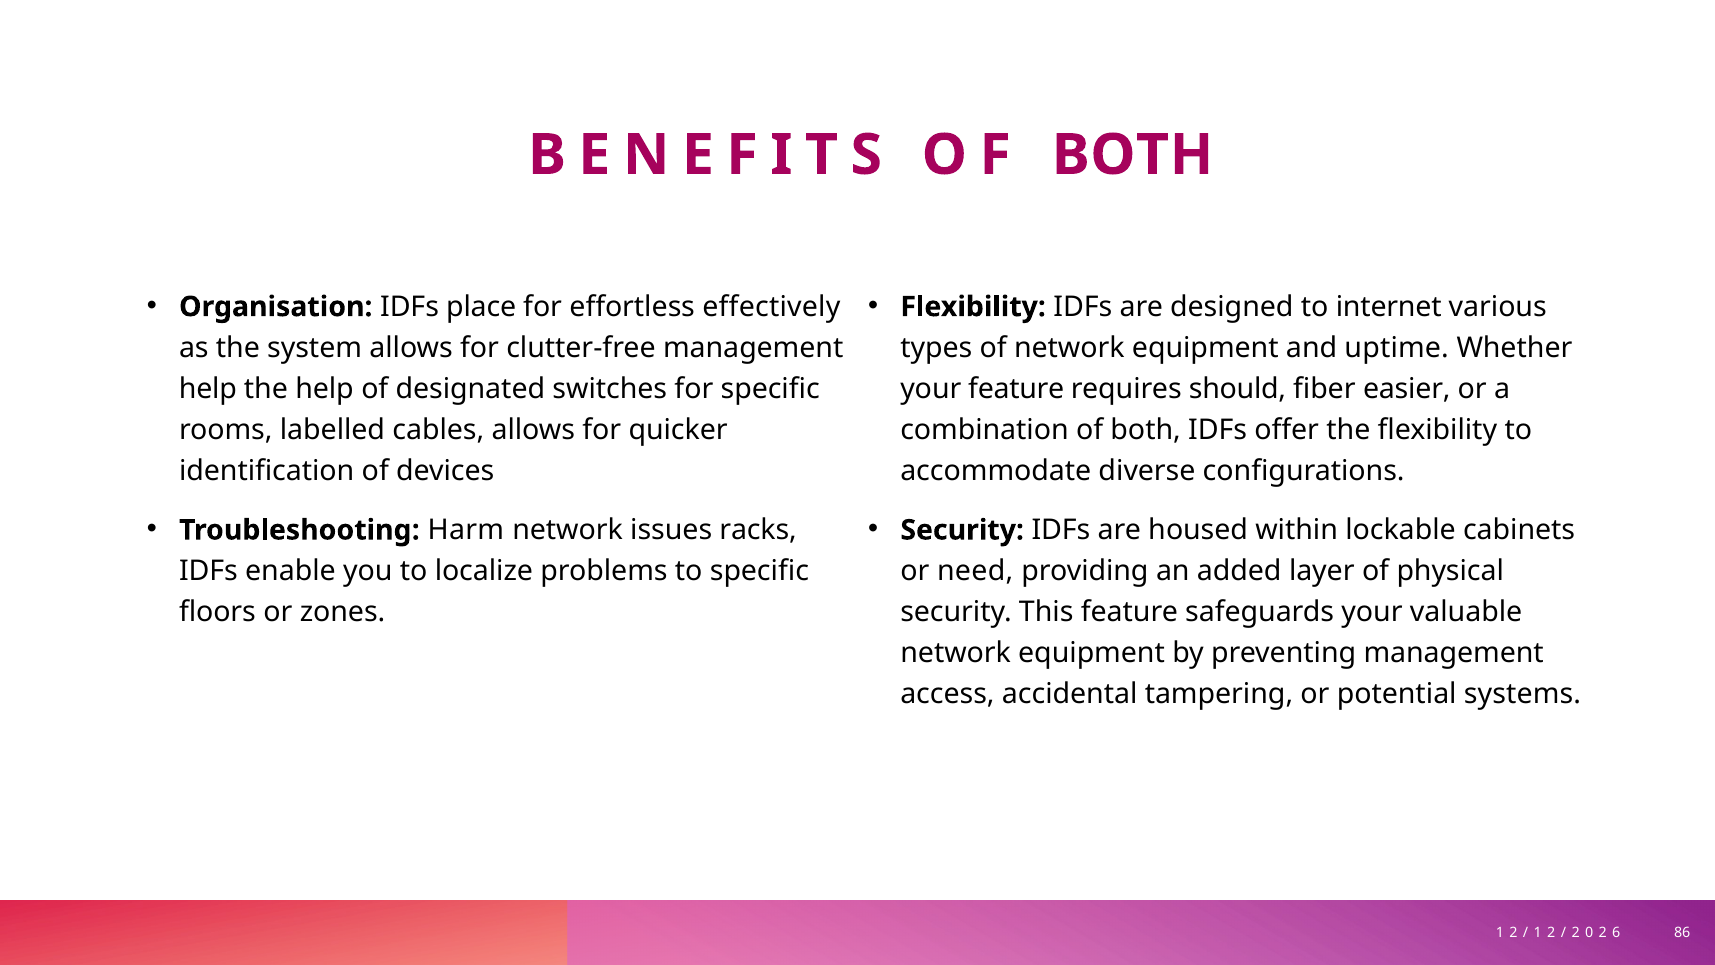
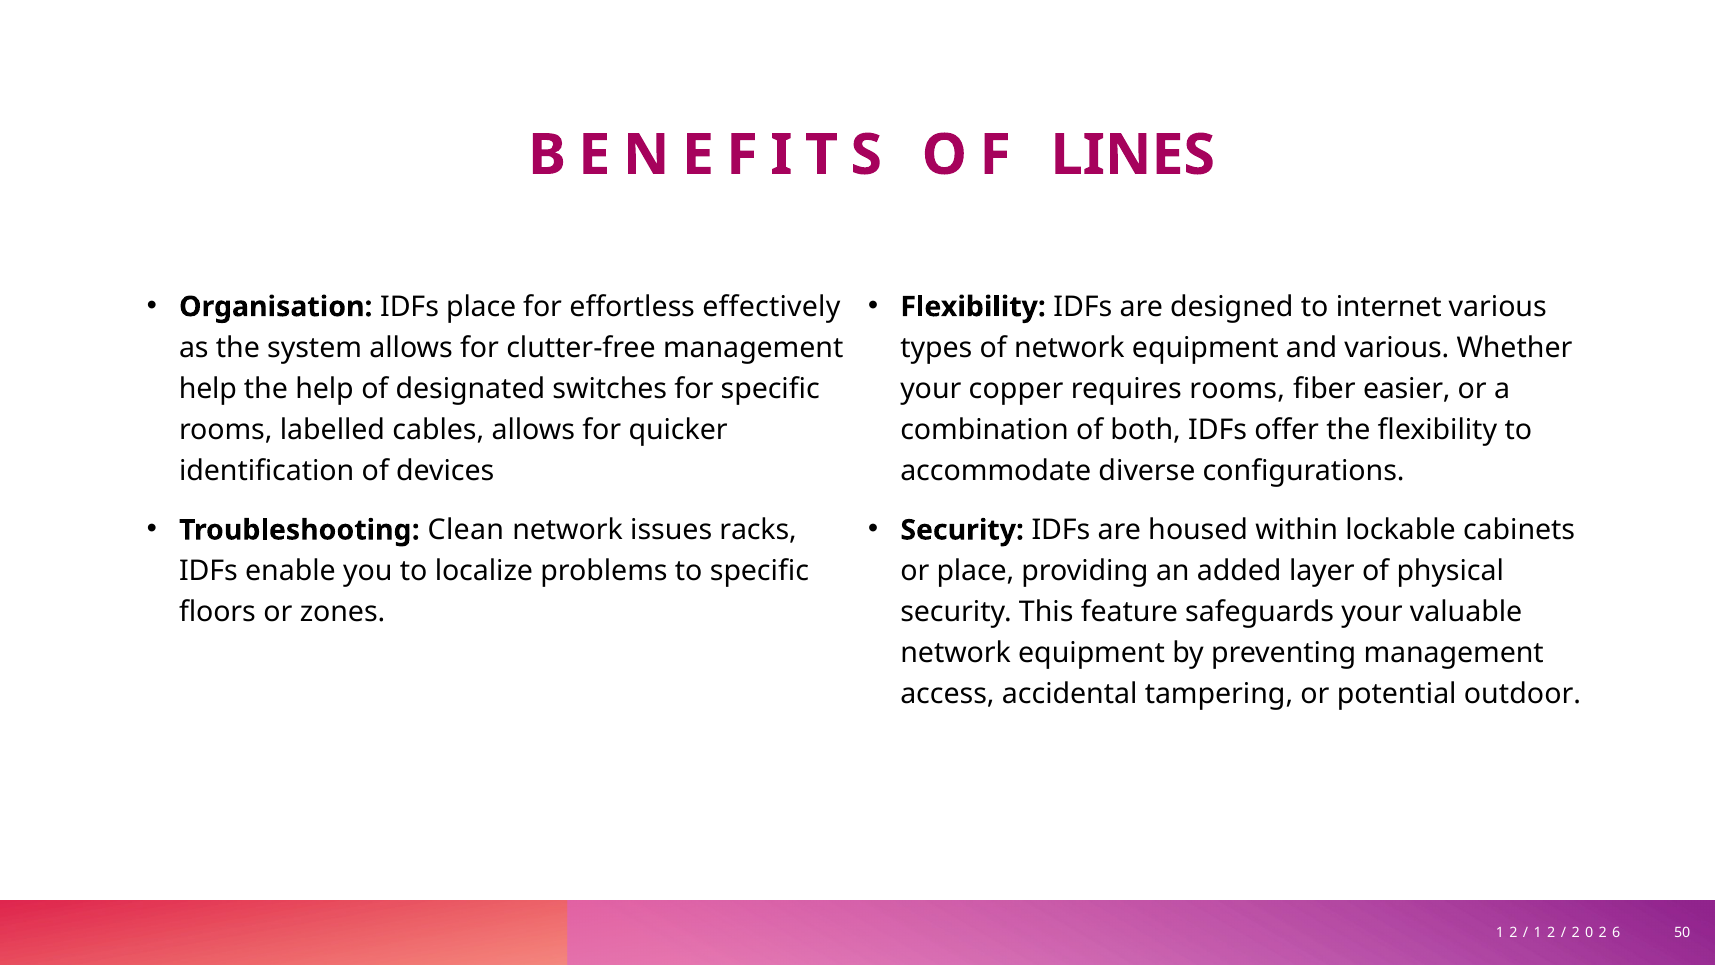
BENEFITS OF BOTH: BOTH -> LINES (1133, 155)
and uptime: uptime -> various (1397, 348)
your feature: feature -> copper (1016, 389)
requires should: should -> rooms (1237, 389)
Harm: Harm -> Clean (466, 530)
or need: need -> place (975, 571)
systems: systems -> outdoor (1522, 694)
86: 86 -> 50 (1682, 933)
